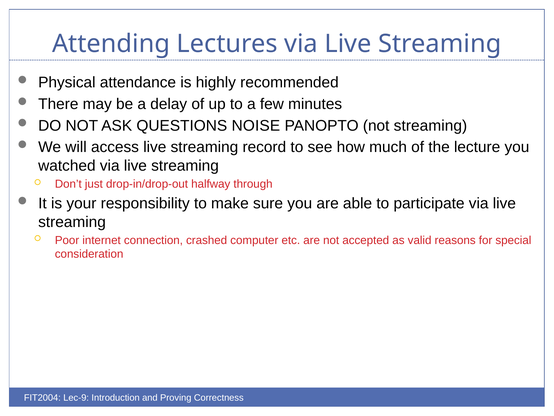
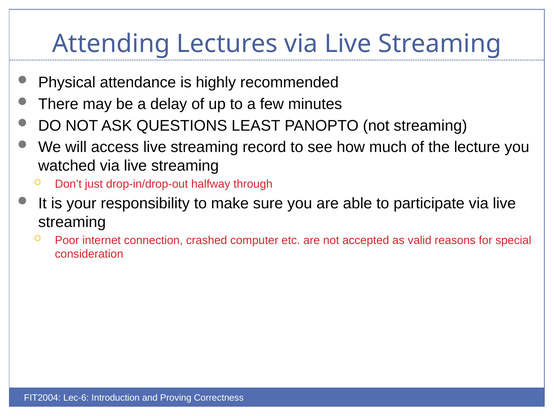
NOISE: NOISE -> LEAST (256, 125)
Lec-9: Lec-9 -> Lec-6 (76, 397)
